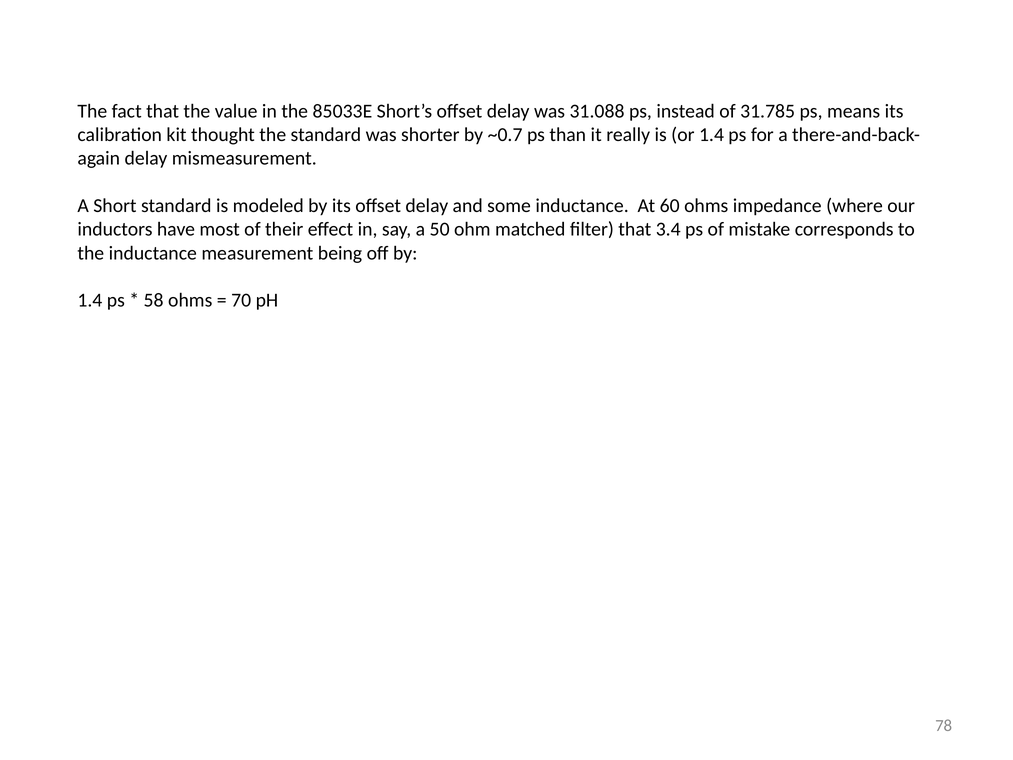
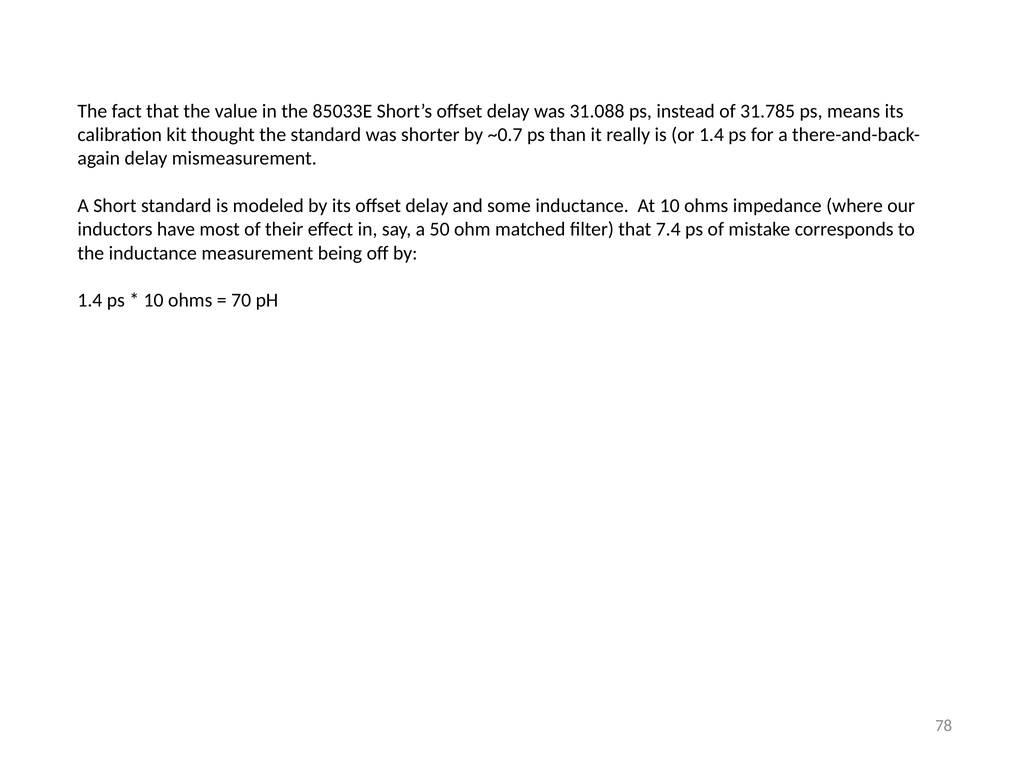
At 60: 60 -> 10 (670, 206)
3.4: 3.4 -> 7.4 (668, 229)
58: 58 -> 10 (154, 300)
